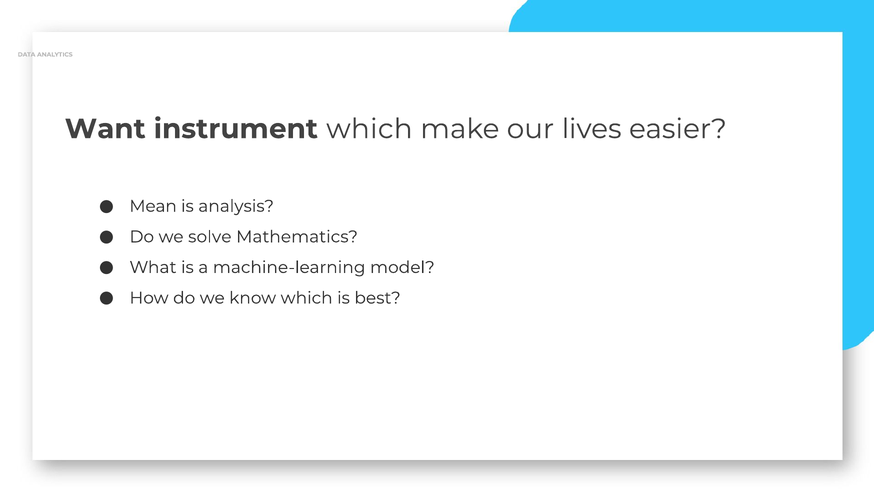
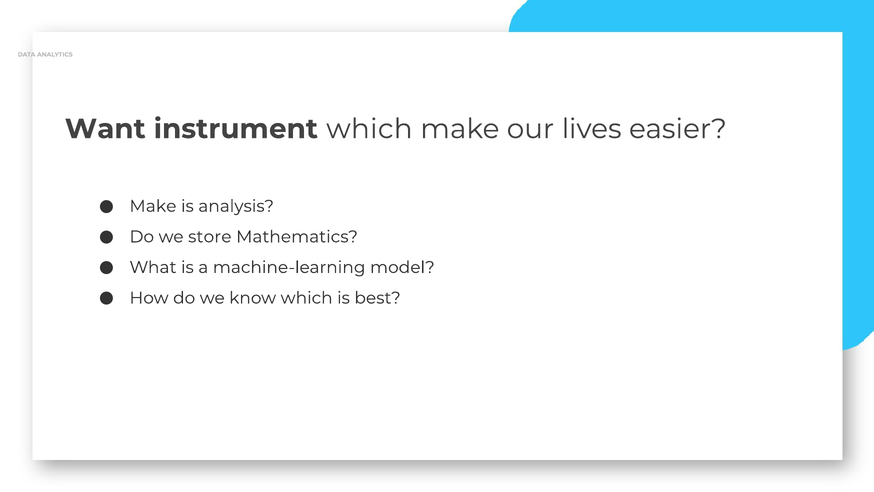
Mean: Mean -> Make (153, 206)
solve: solve -> store (210, 237)
